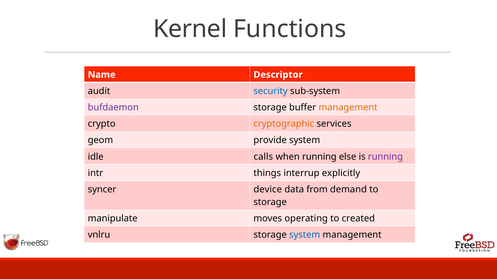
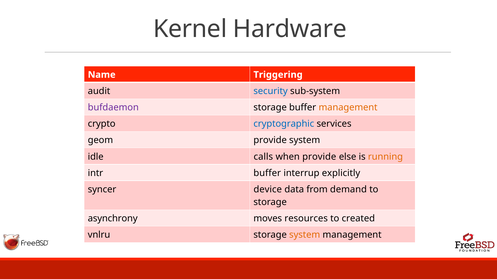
Functions: Functions -> Hardware (290, 29)
Descriptor: Descriptor -> Triggering (278, 75)
cryptographic colour: orange -> blue (284, 124)
when running: running -> provide (319, 157)
running colour: purple -> orange (385, 157)
intr things: things -> buffer (267, 173)
manipulate: manipulate -> asynchrony (113, 219)
operating: operating -> resources (306, 219)
system colour: blue -> orange (305, 235)
